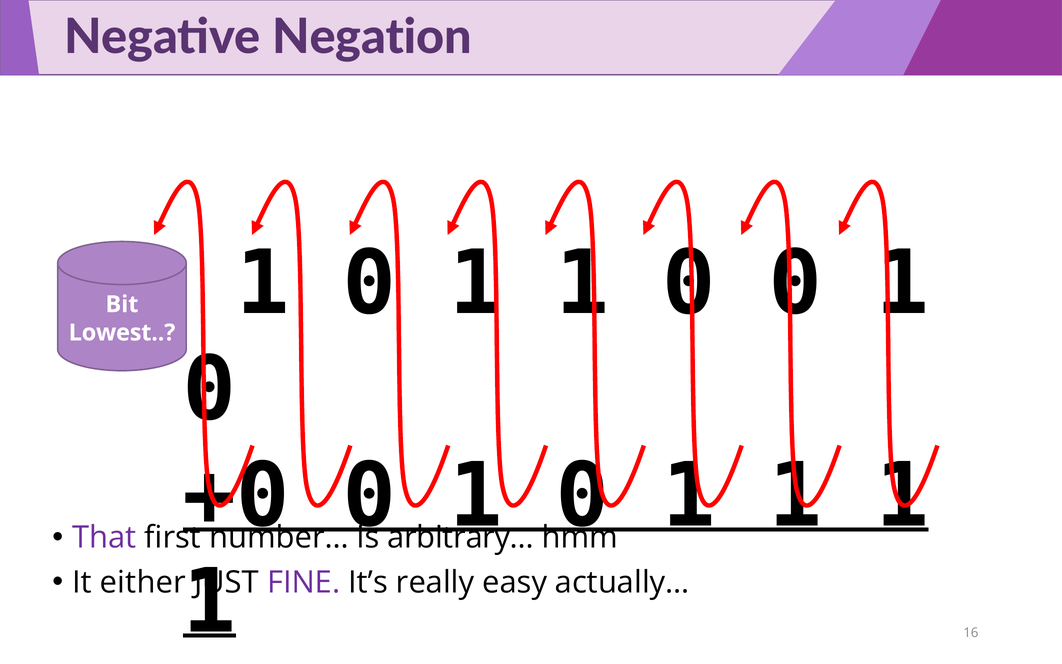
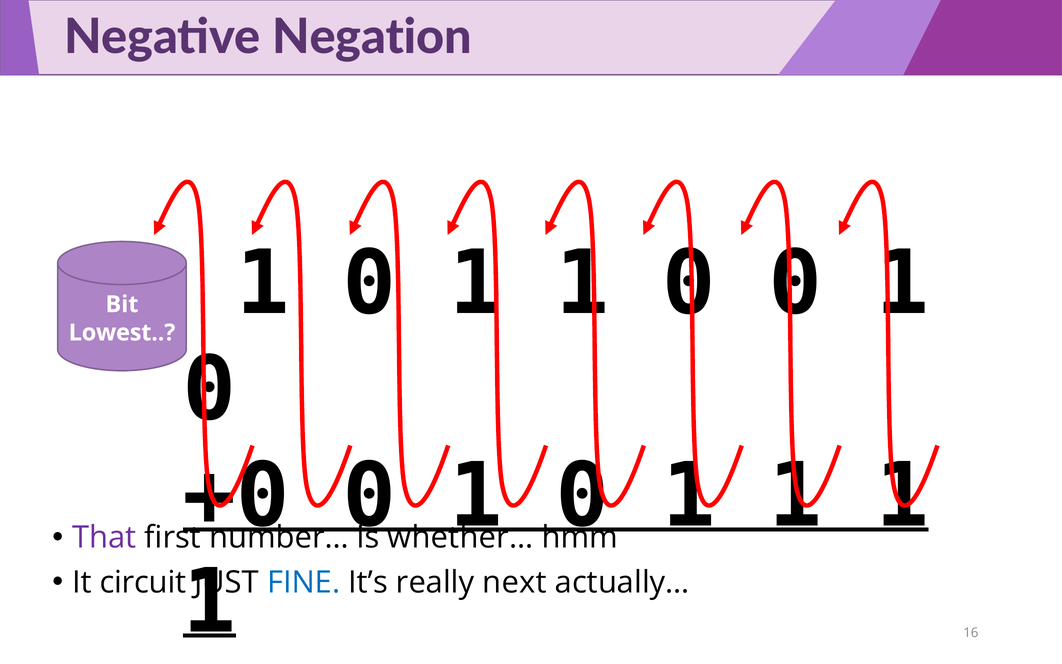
arbitrary…: arbitrary… -> whether… (460, 538)
either: either -> circuit (143, 582)
FINE colour: purple -> blue (304, 582)
easy: easy -> next (515, 582)
